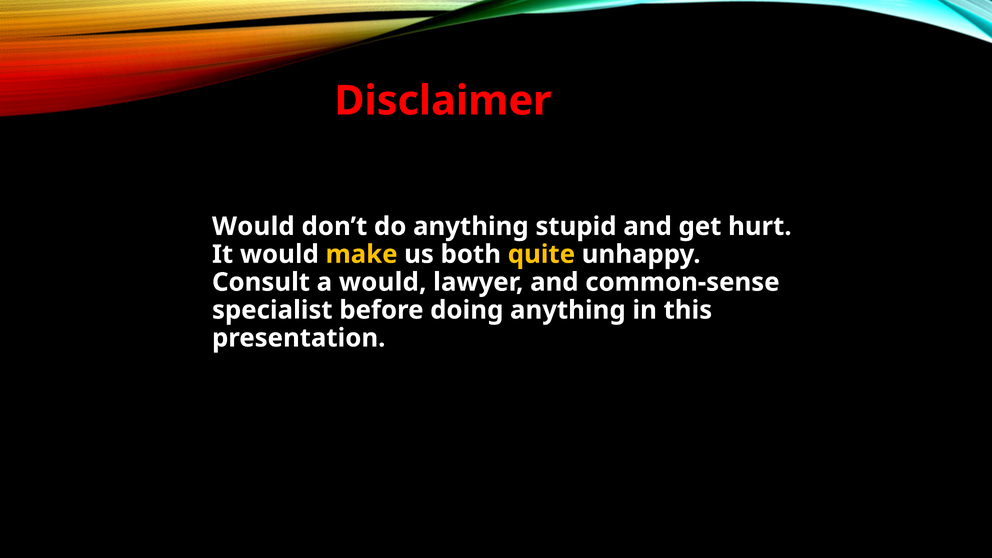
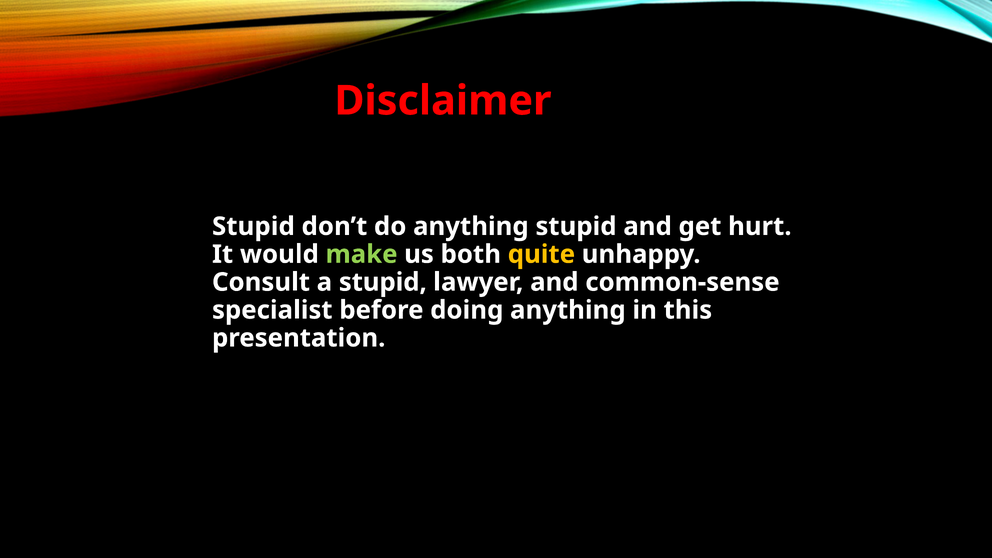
Would: Would -> Stupid (253, 226)
make colour: yellow -> light green (362, 254)
a would: would -> stupid (383, 282)
